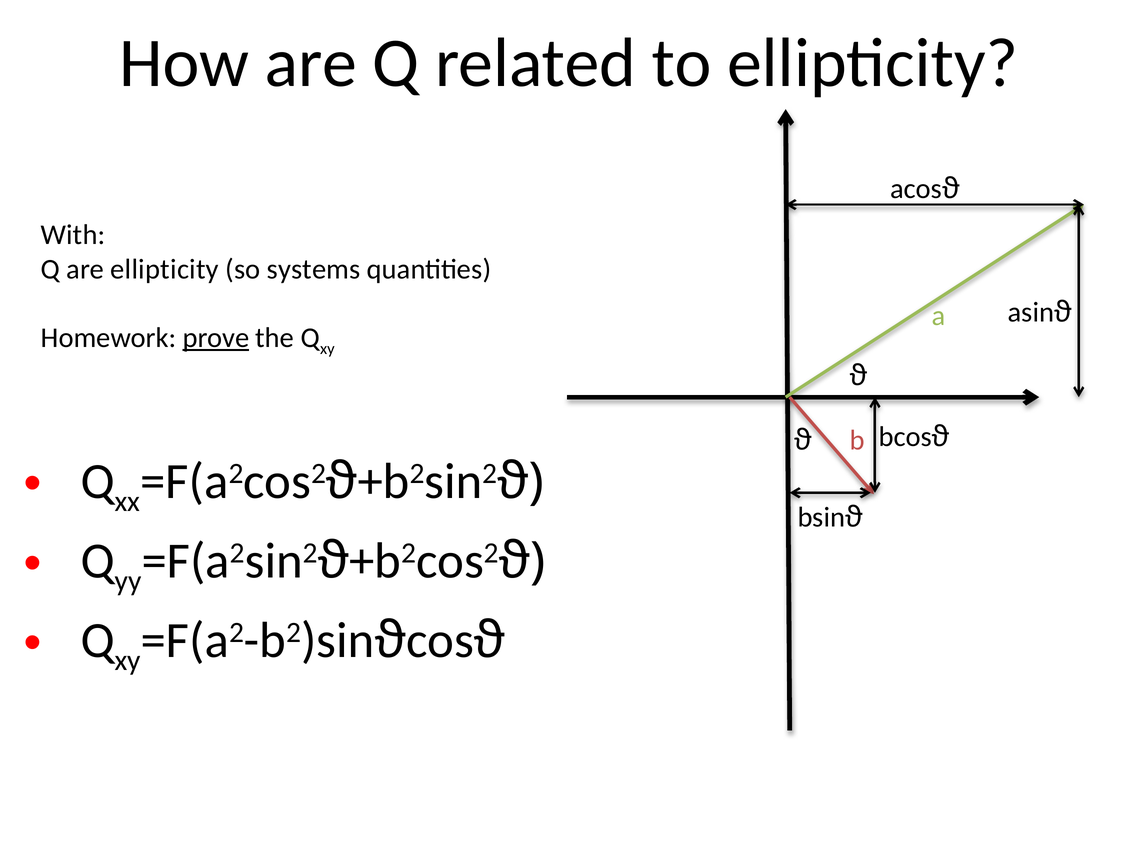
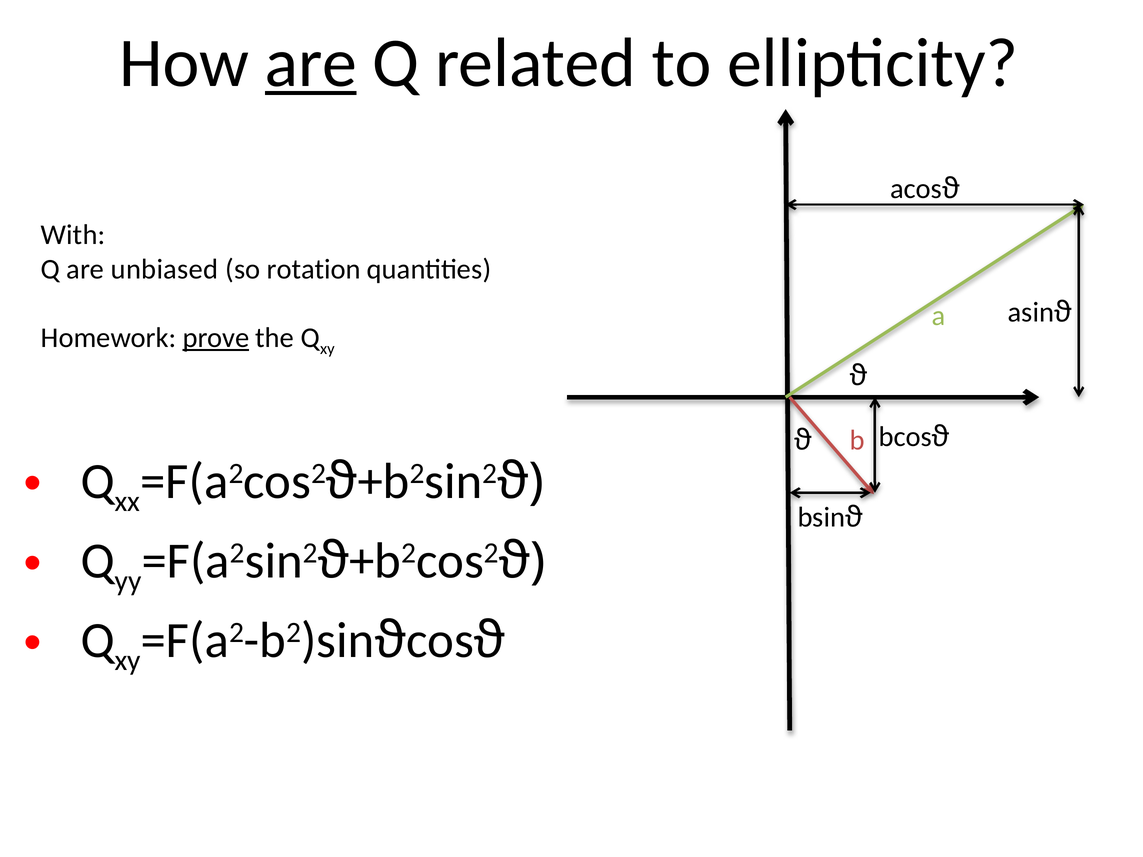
are underline: none -> present (311, 63)
are ellipticity: ellipticity -> unbiased (165, 269)
systems: systems -> rotation (314, 269)
